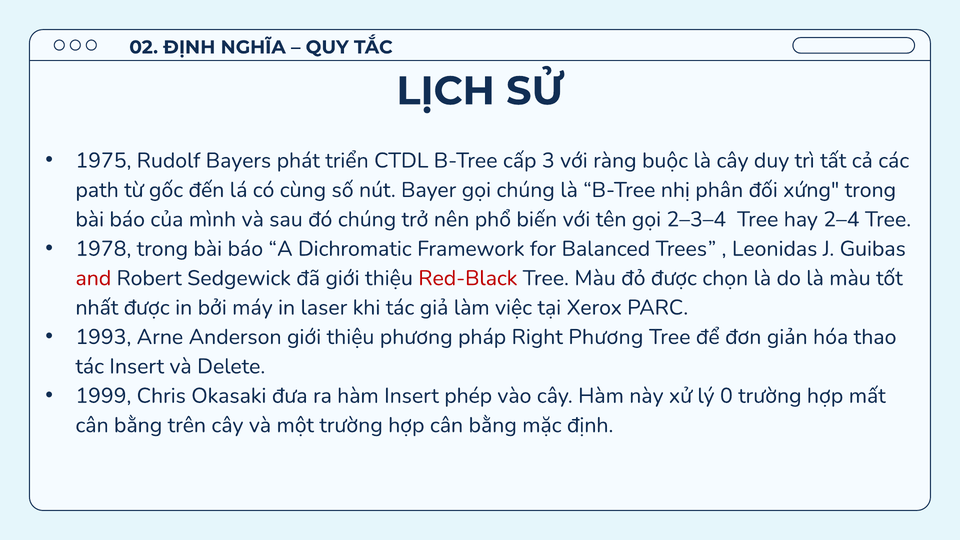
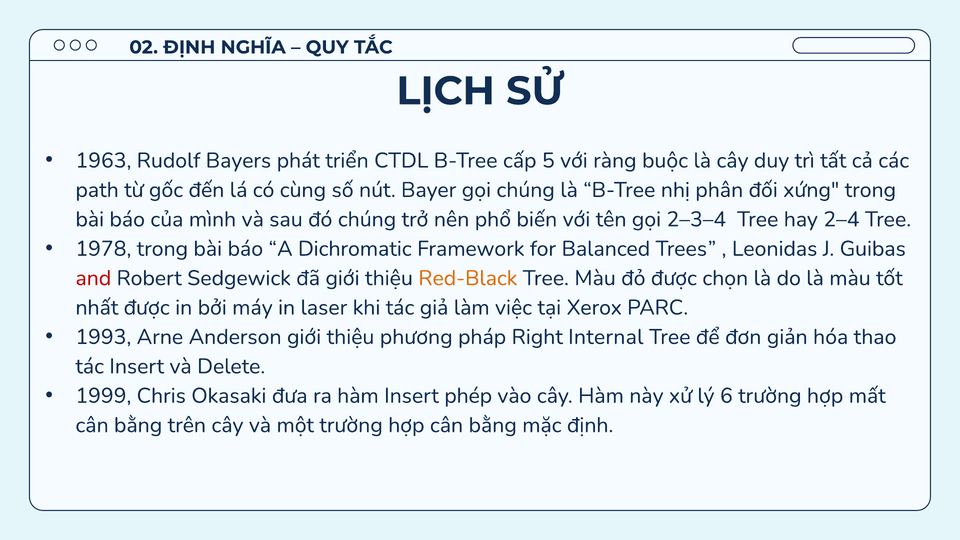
1975: 1975 -> 1963 (103, 161)
3: 3 -> 5 (548, 161)
Red-Black colour: red -> orange (468, 278)
Right Phương: Phương -> Internal (606, 337)
0: 0 -> 6 (726, 396)
